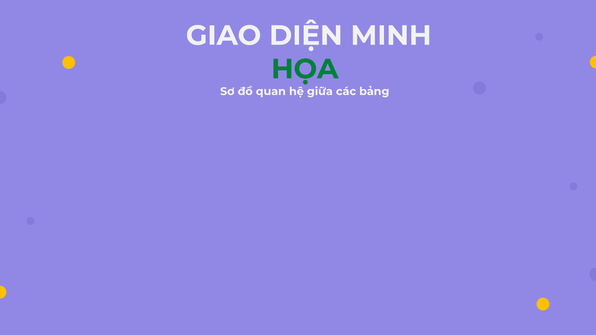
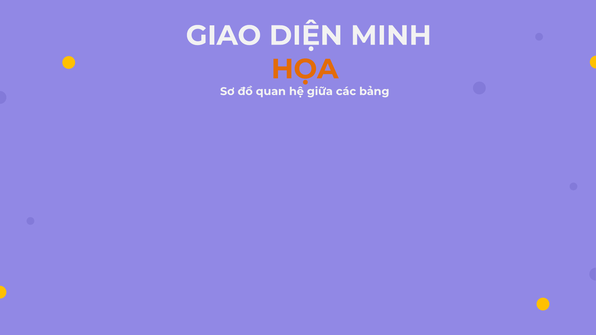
HỌA colour: green -> orange (305, 69)
